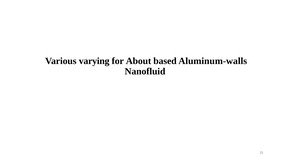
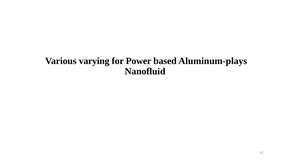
About: About -> Power (139, 61)
Aluminum-walls: Aluminum-walls -> Aluminum-plays (213, 61)
